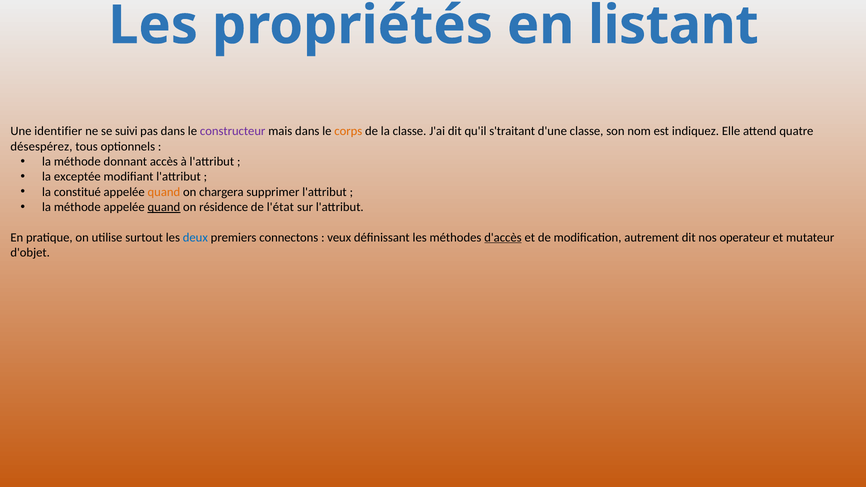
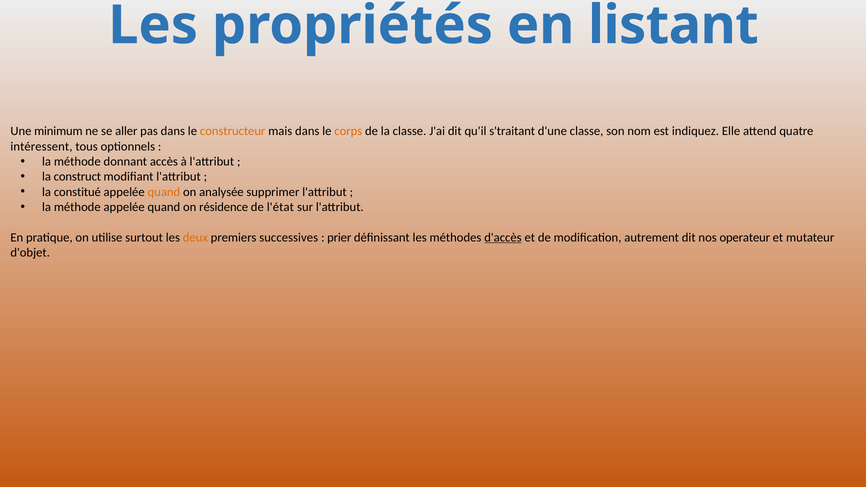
identifier: identifier -> minimum (58, 131)
suivi: suivi -> aller (126, 131)
constructeur colour: purple -> orange (233, 131)
désespérez: désespérez -> intéressent (41, 147)
exceptée: exceptée -> construct (77, 177)
chargera: chargera -> analysée (221, 192)
quand underline: present -> none (164, 207)
deux colour: blue -> orange (195, 237)
connectons: connectons -> successives (289, 237)
veux: veux -> prier (339, 237)
